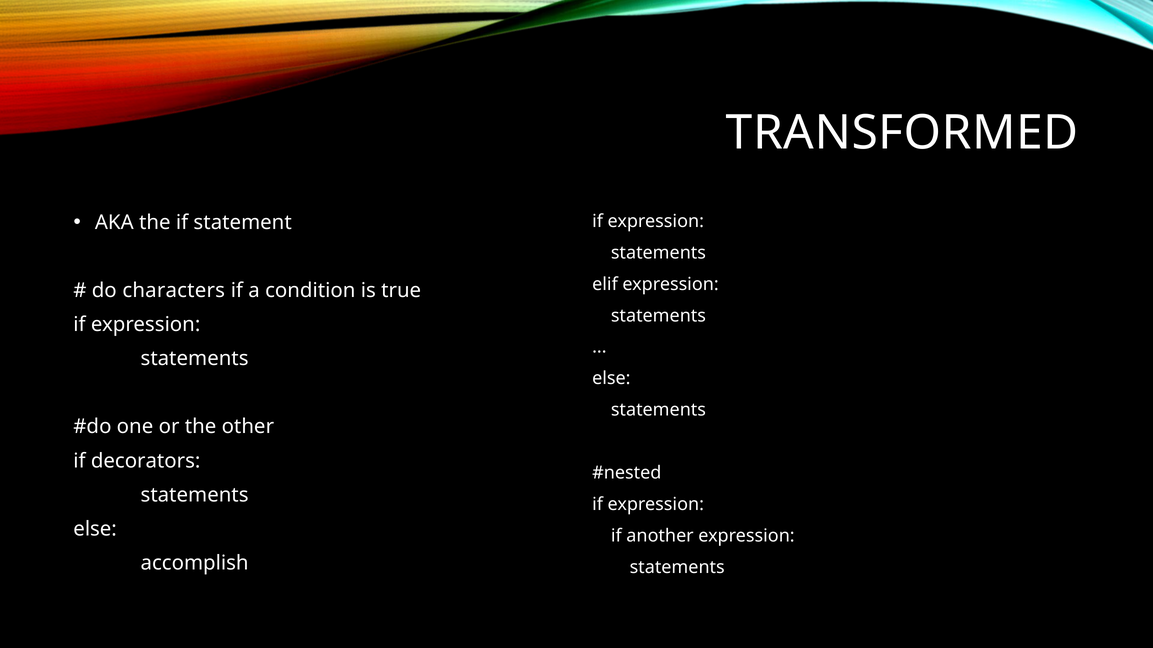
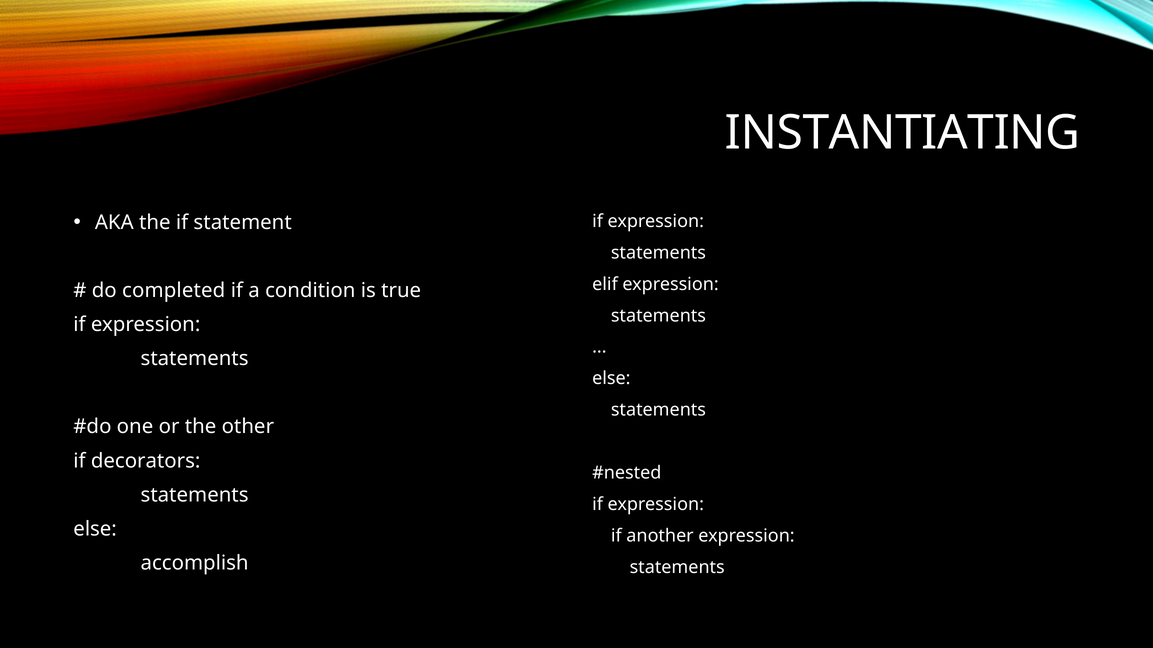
TRANSFORMED: TRANSFORMED -> INSTANTIATING (903, 133)
characters: characters -> completed (174, 291)
